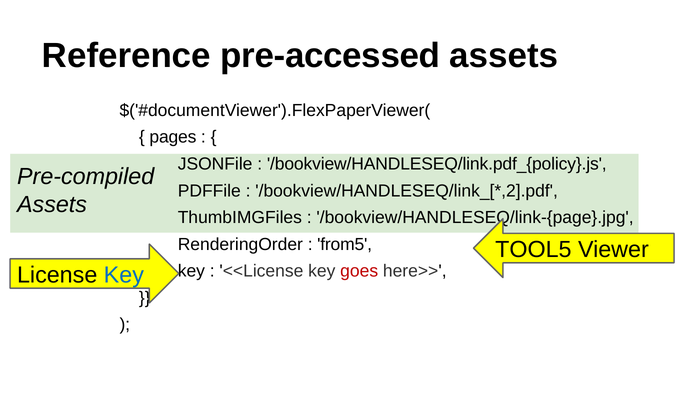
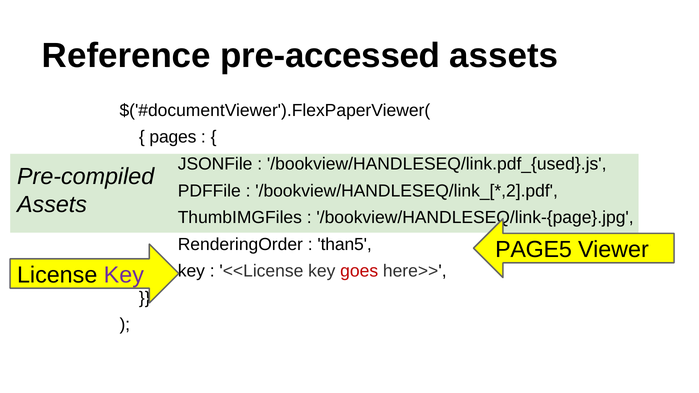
/bookview/HANDLESEQ/link.pdf_{policy}.js: /bookview/HANDLESEQ/link.pdf_{policy}.js -> /bookview/HANDLESEQ/link.pdf_{used}.js (437, 164)
from5: from5 -> than5 (345, 244)
TOOL5: TOOL5 -> PAGE5 (533, 250)
Key colour: blue -> purple (124, 275)
